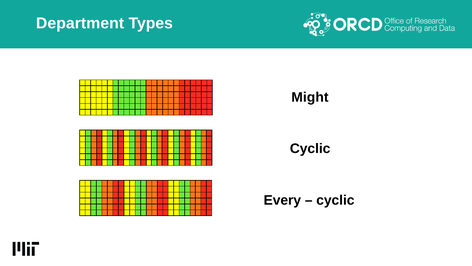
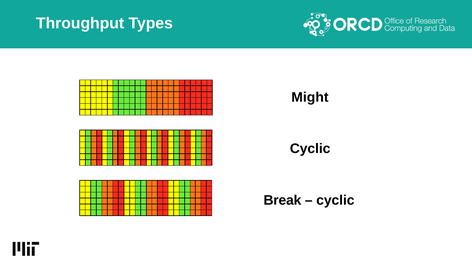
Department: Department -> Throughput (80, 23)
Every: Every -> Break (282, 200)
